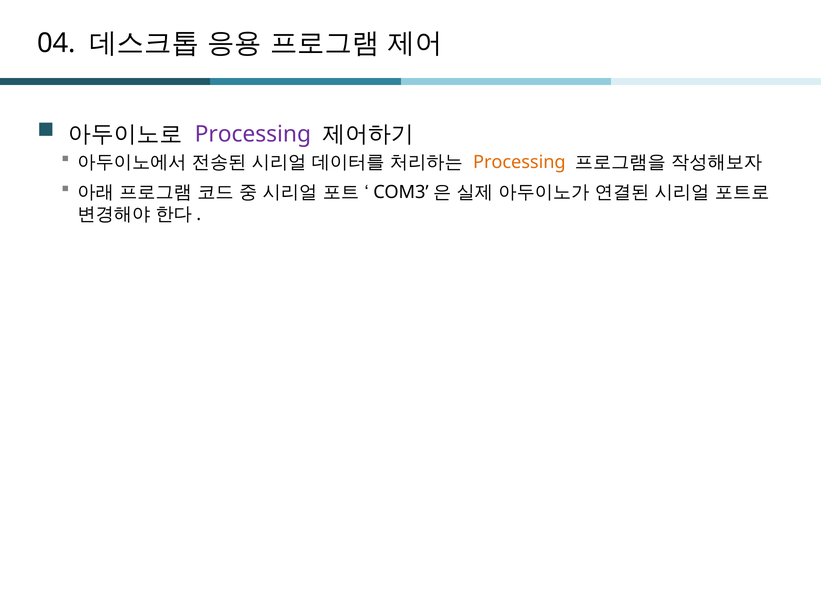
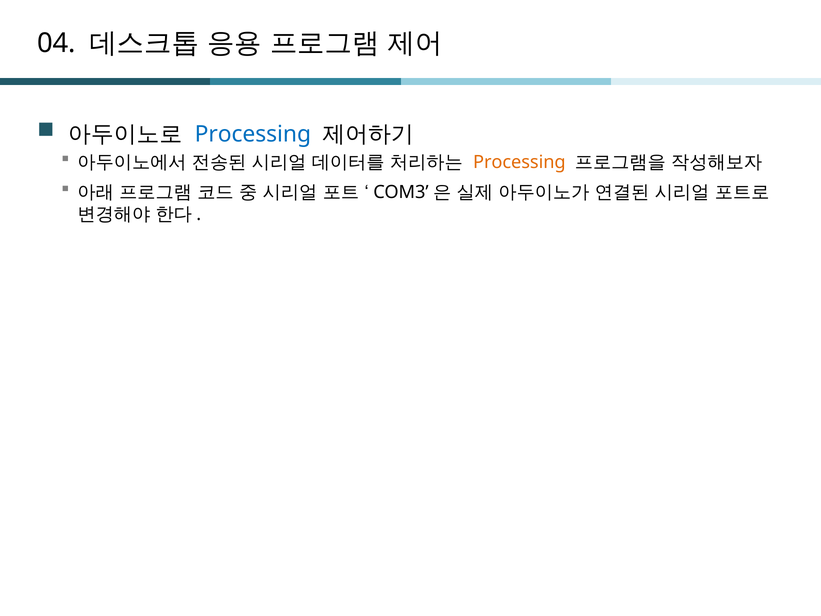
Processing colour: purple -> blue (253, 134)
